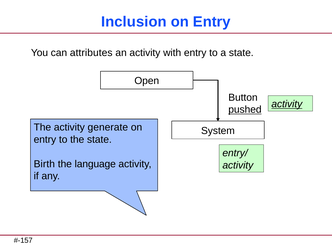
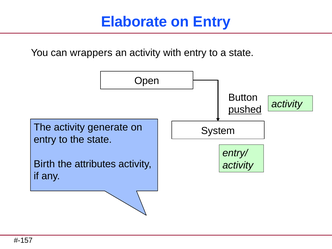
Inclusion: Inclusion -> Elaborate (134, 22)
attributes: attributes -> wrappers (91, 53)
activity underline: present -> none (287, 104)
language: language -> attributes (95, 164)
